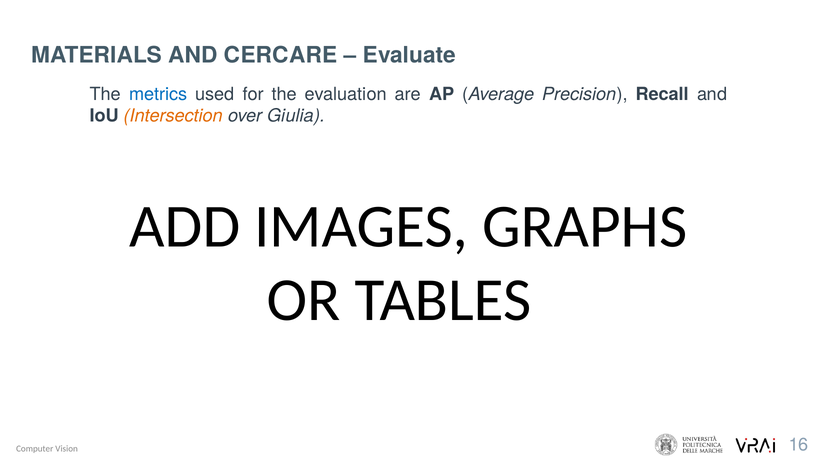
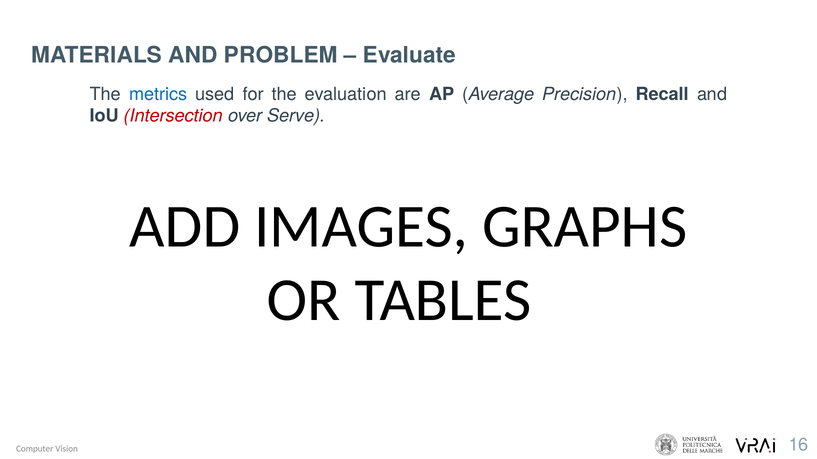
CERCARE: CERCARE -> PROBLEM (281, 55)
Intersection colour: orange -> red (173, 116)
Giulia: Giulia -> Serve (296, 116)
